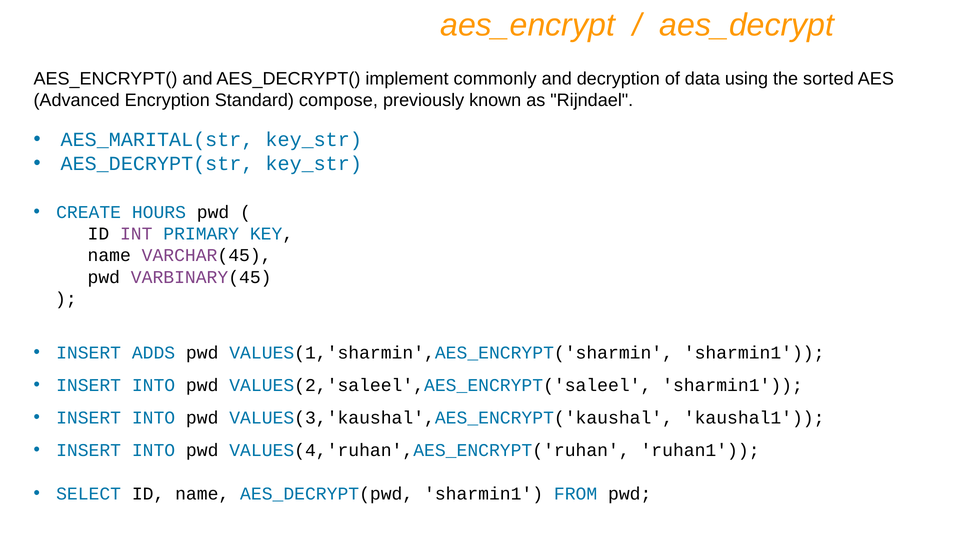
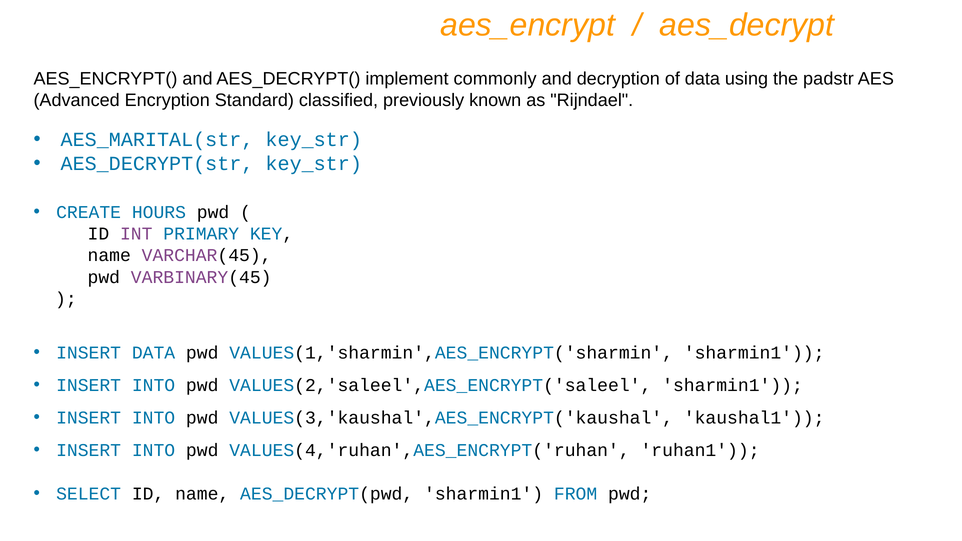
sorted: sorted -> padstr (828, 79)
compose: compose -> classified (339, 100)
INSERT ADDS: ADDS -> DATA (154, 353)
